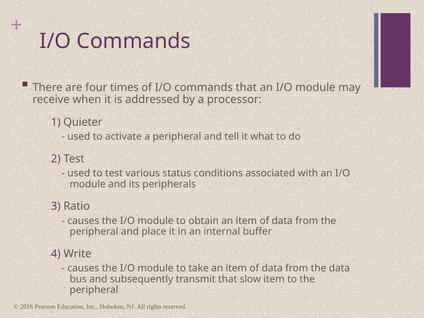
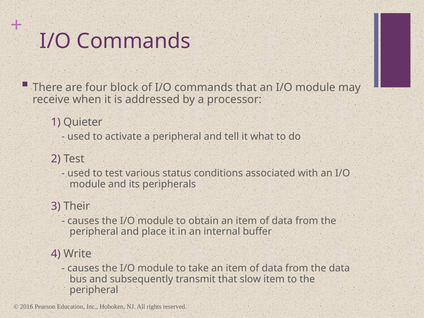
times: times -> block (124, 87)
Ratio: Ratio -> Their (77, 206)
